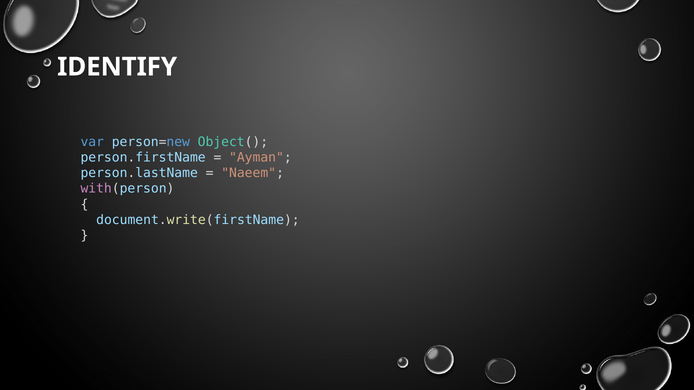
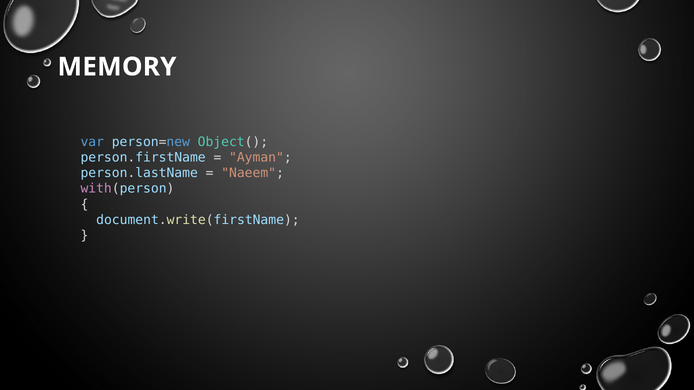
IDENTIFY: IDENTIFY -> MEMORY (117, 67)
